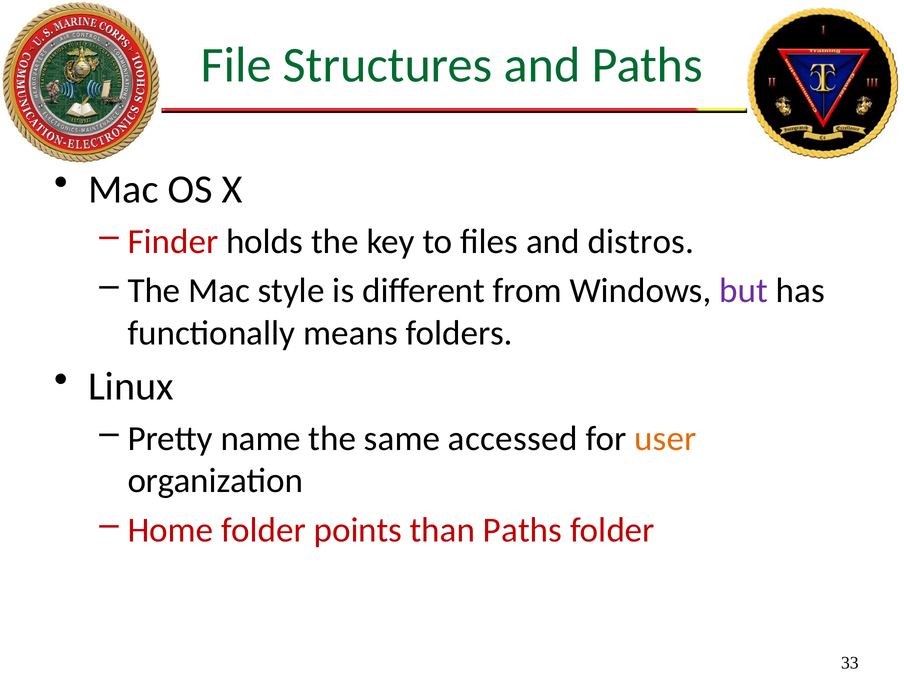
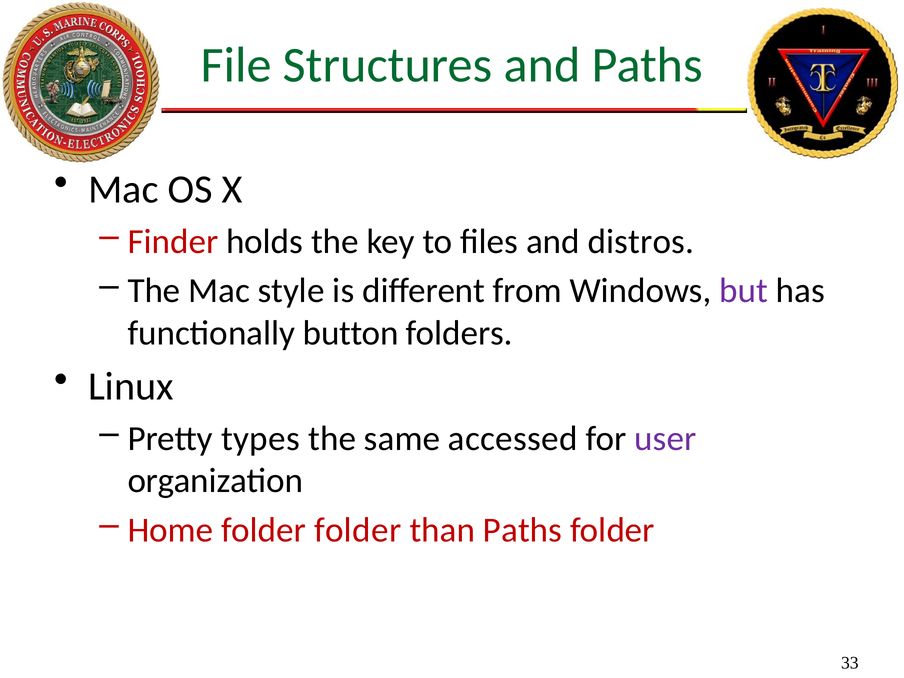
means: means -> button (351, 333)
name: name -> types (260, 438)
user colour: orange -> purple (665, 438)
folder points: points -> folder (358, 530)
